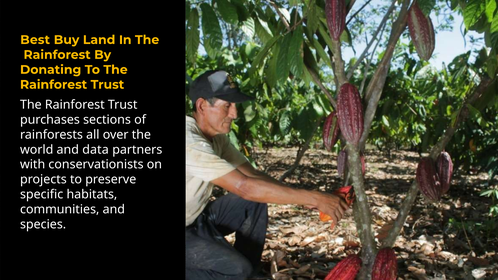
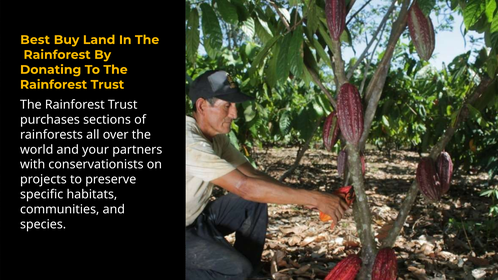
data: data -> your (96, 150)
